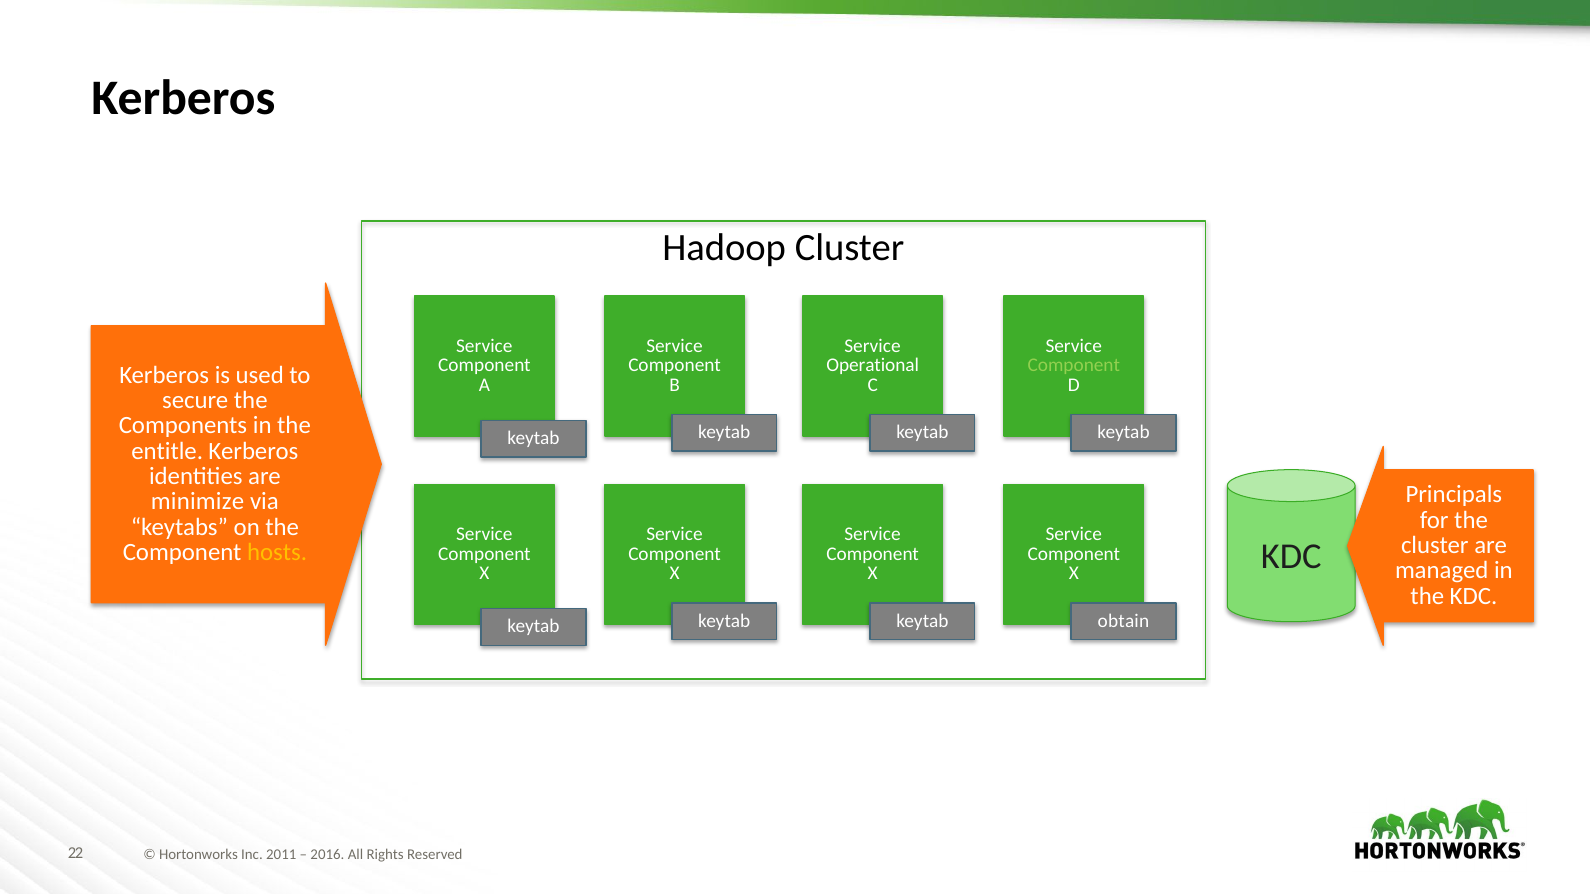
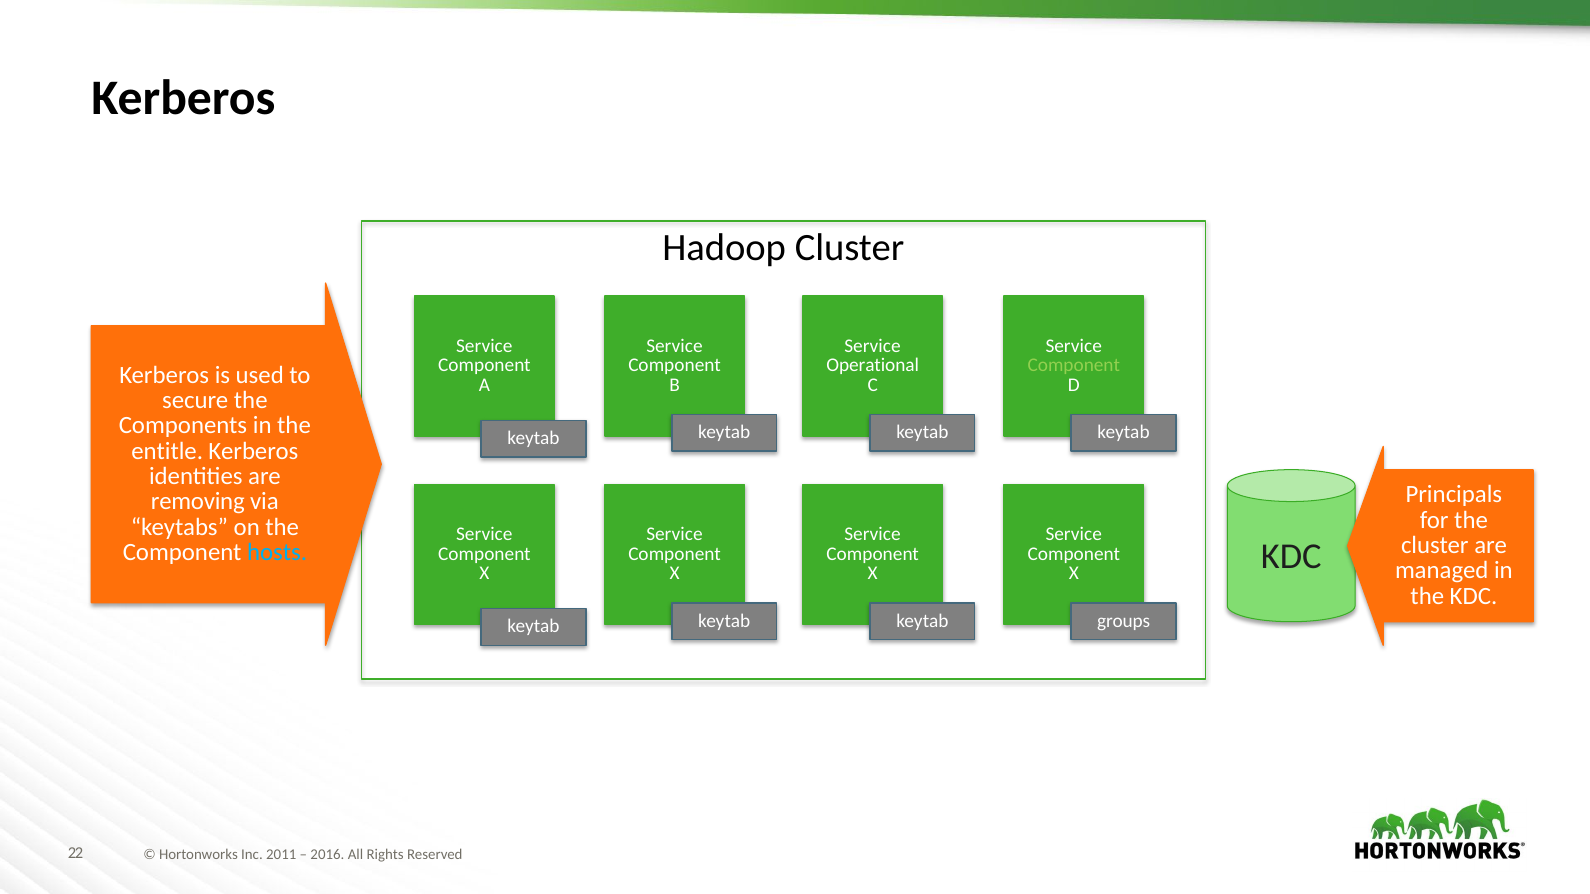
minimize: minimize -> removing (198, 502)
hosts colour: yellow -> light blue (277, 552)
obtain: obtain -> groups (1124, 621)
